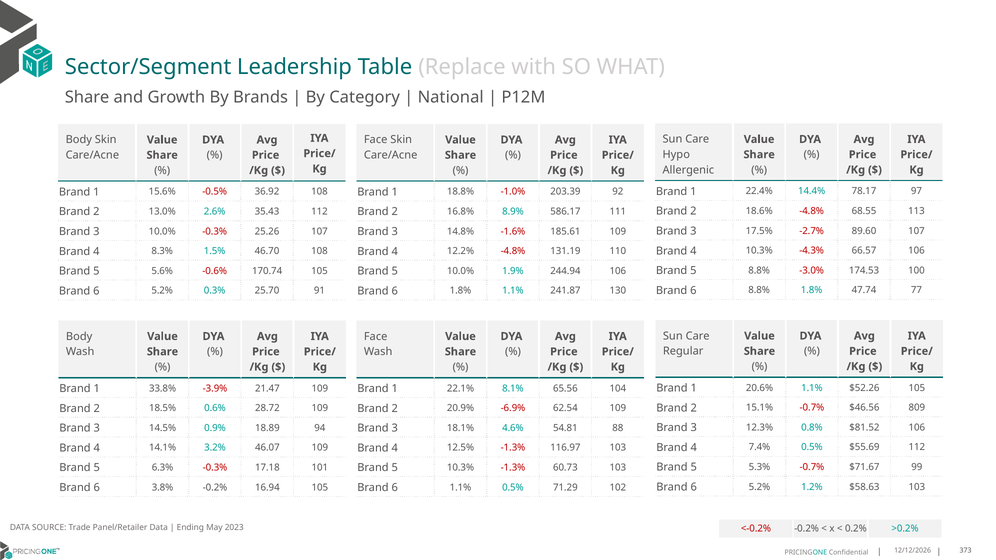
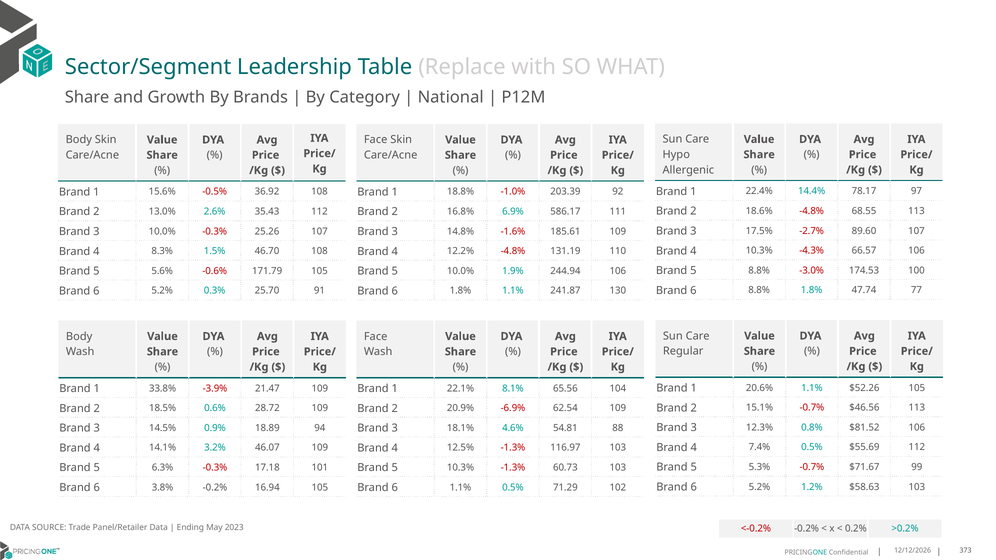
8.9%: 8.9% -> 6.9% (513, 212)
170.74: 170.74 -> 171.79 (267, 271)
$46.56 809: 809 -> 113 (917, 408)
